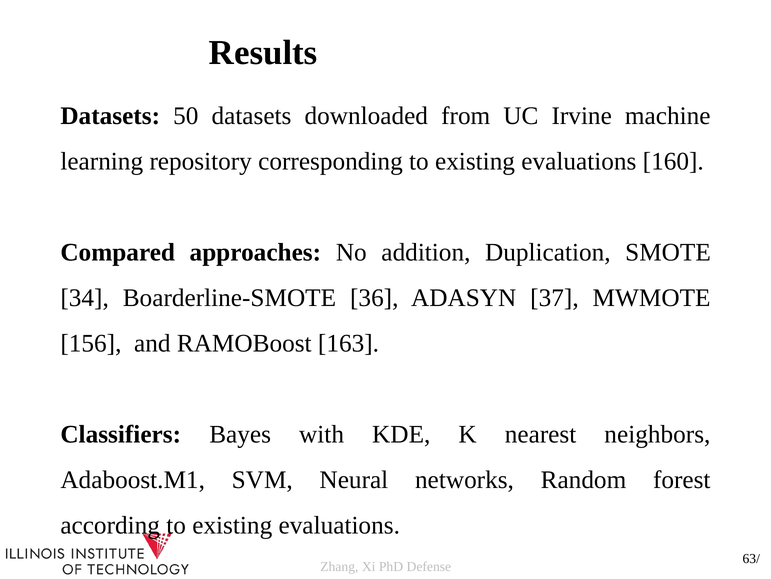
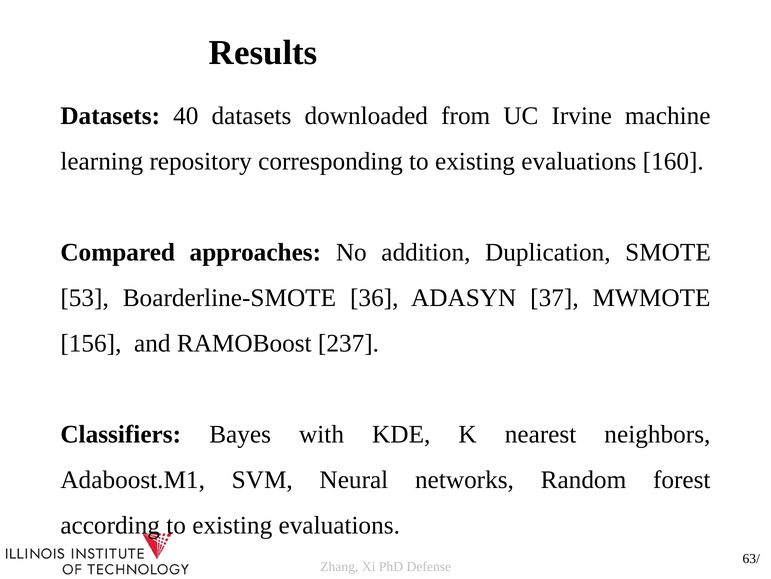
50: 50 -> 40 (186, 116)
34: 34 -> 53 (85, 298)
163: 163 -> 237 (349, 343)
